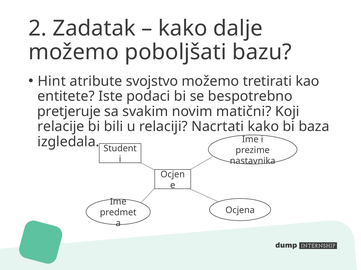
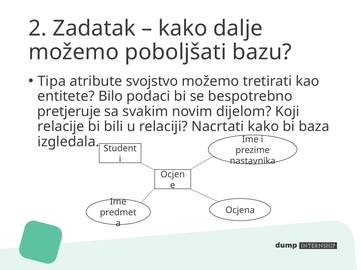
Hint: Hint -> Tipa (52, 81)
Iste: Iste -> Bilo (111, 97)
matični: matični -> dijelom (244, 112)
